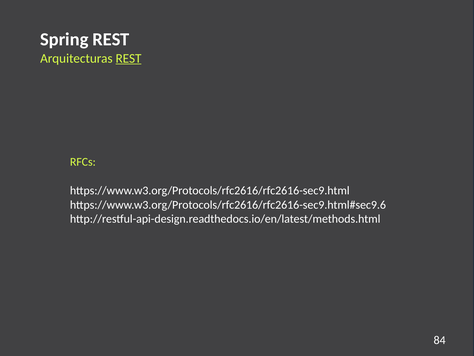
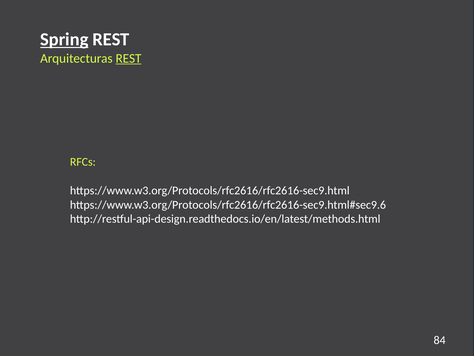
Spring underline: none -> present (64, 39)
